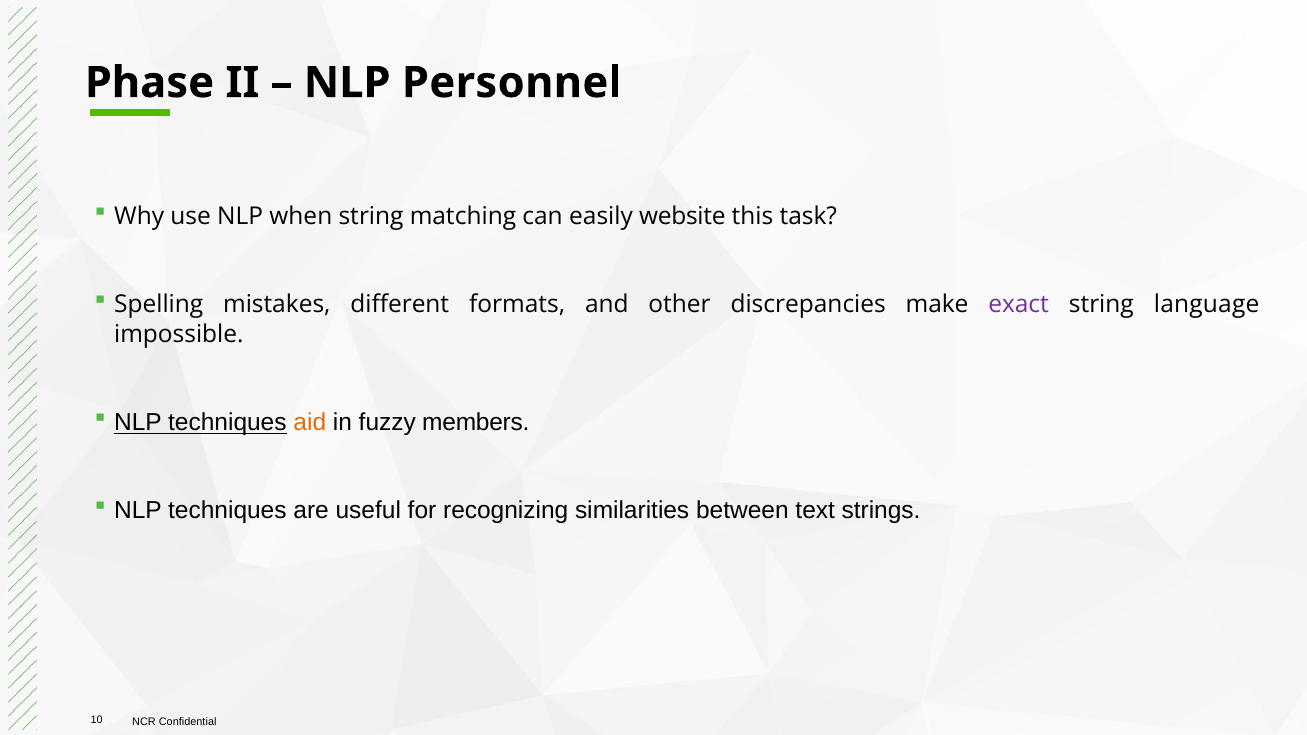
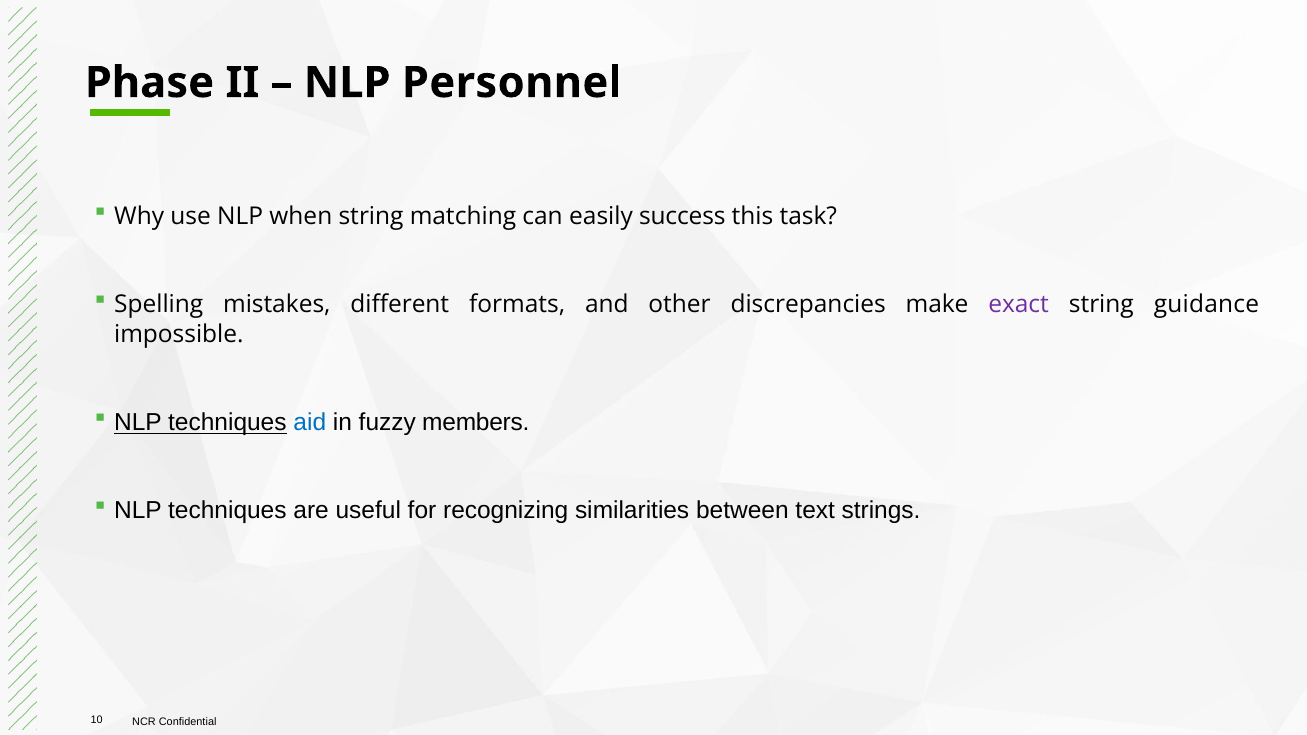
website: website -> success (682, 217)
language: language -> guidance (1207, 305)
aid colour: orange -> blue (310, 423)
